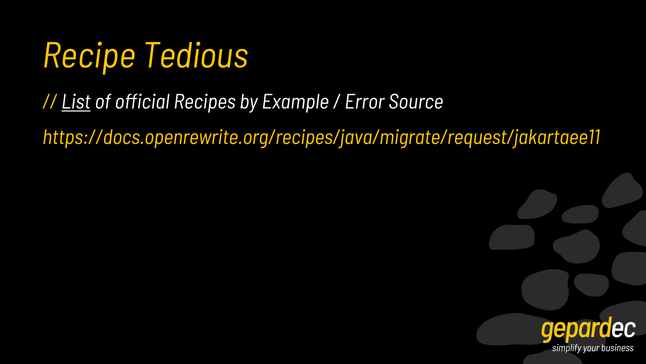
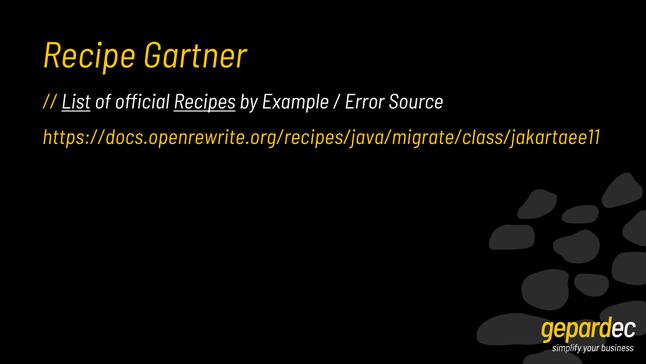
Tedious: Tedious -> Gartner (195, 56)
Recipes underline: none -> present (205, 102)
https://docs.openrewrite.org/recipes/java/migrate/request/jakartaee11: https://docs.openrewrite.org/recipes/java/migrate/request/jakartaee11 -> https://docs.openrewrite.org/recipes/java/migrate/class/jakartaee11 (321, 137)
